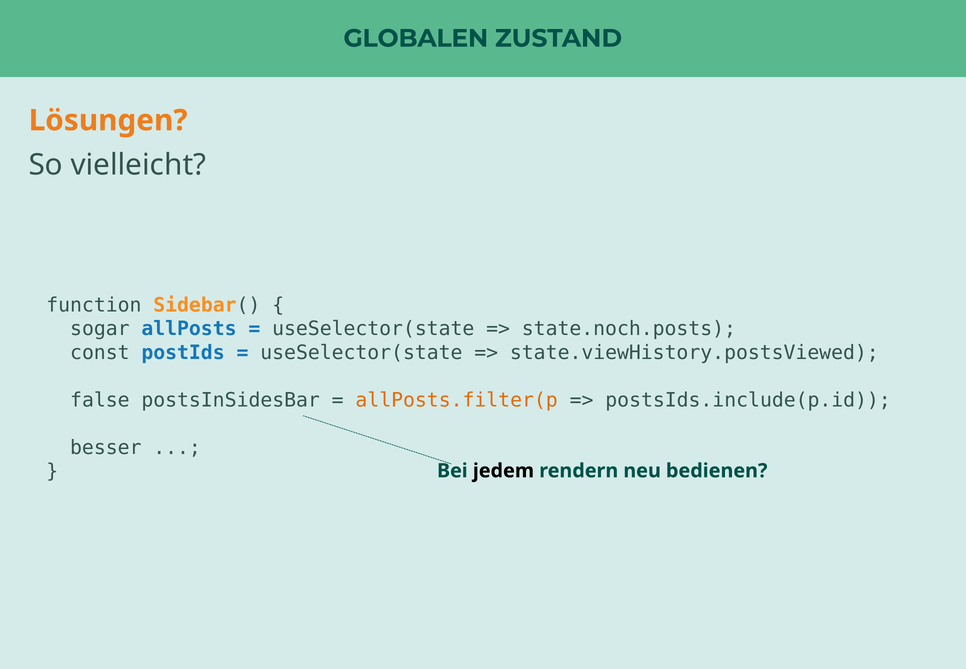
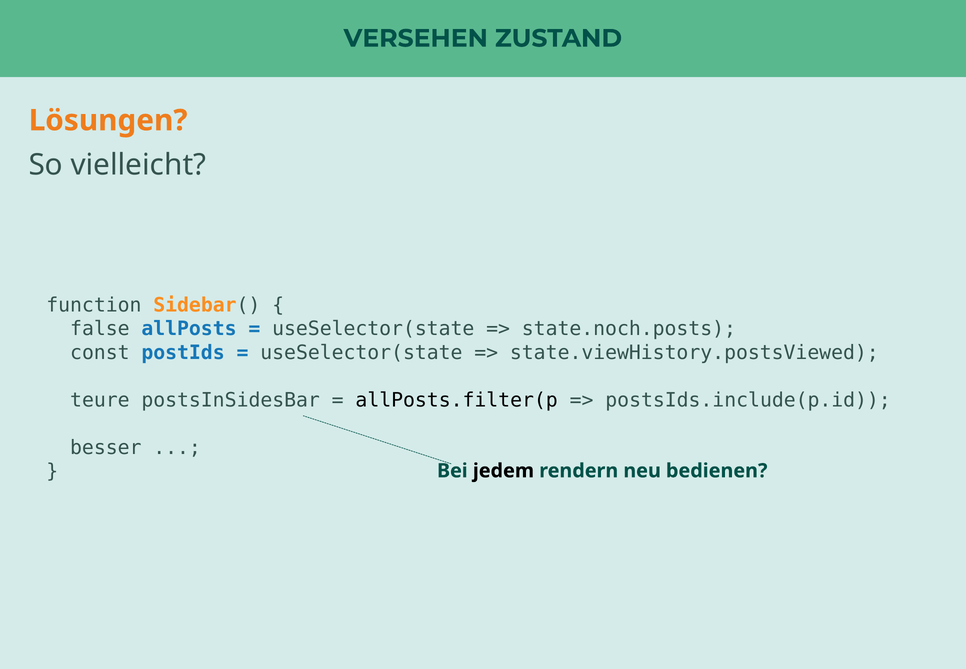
GLOBALEN: GLOBALEN -> VERSEHEN (416, 38)
sogar: sogar -> false (100, 329)
false: false -> teure (100, 400)
allPosts.filter(p colour: orange -> black (457, 400)
